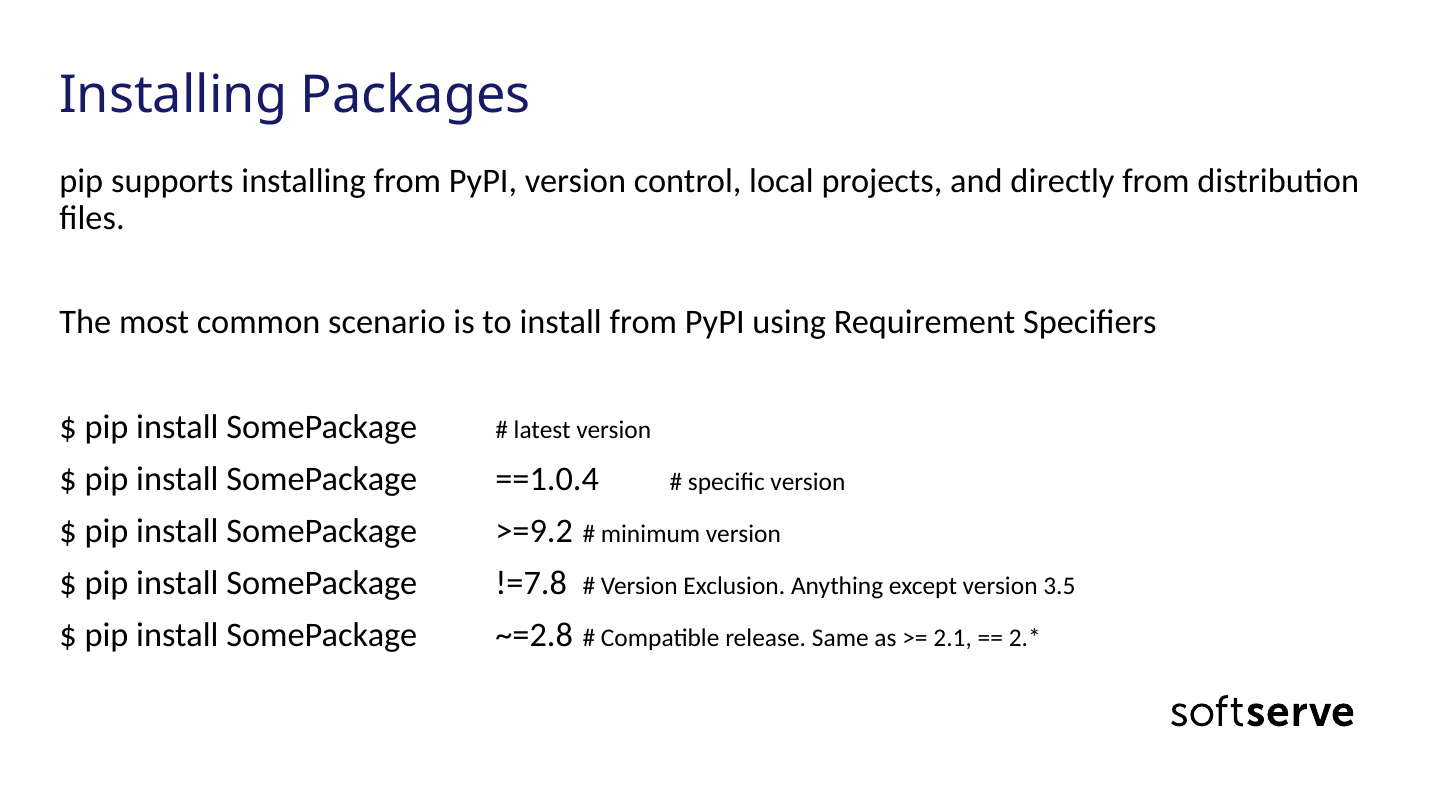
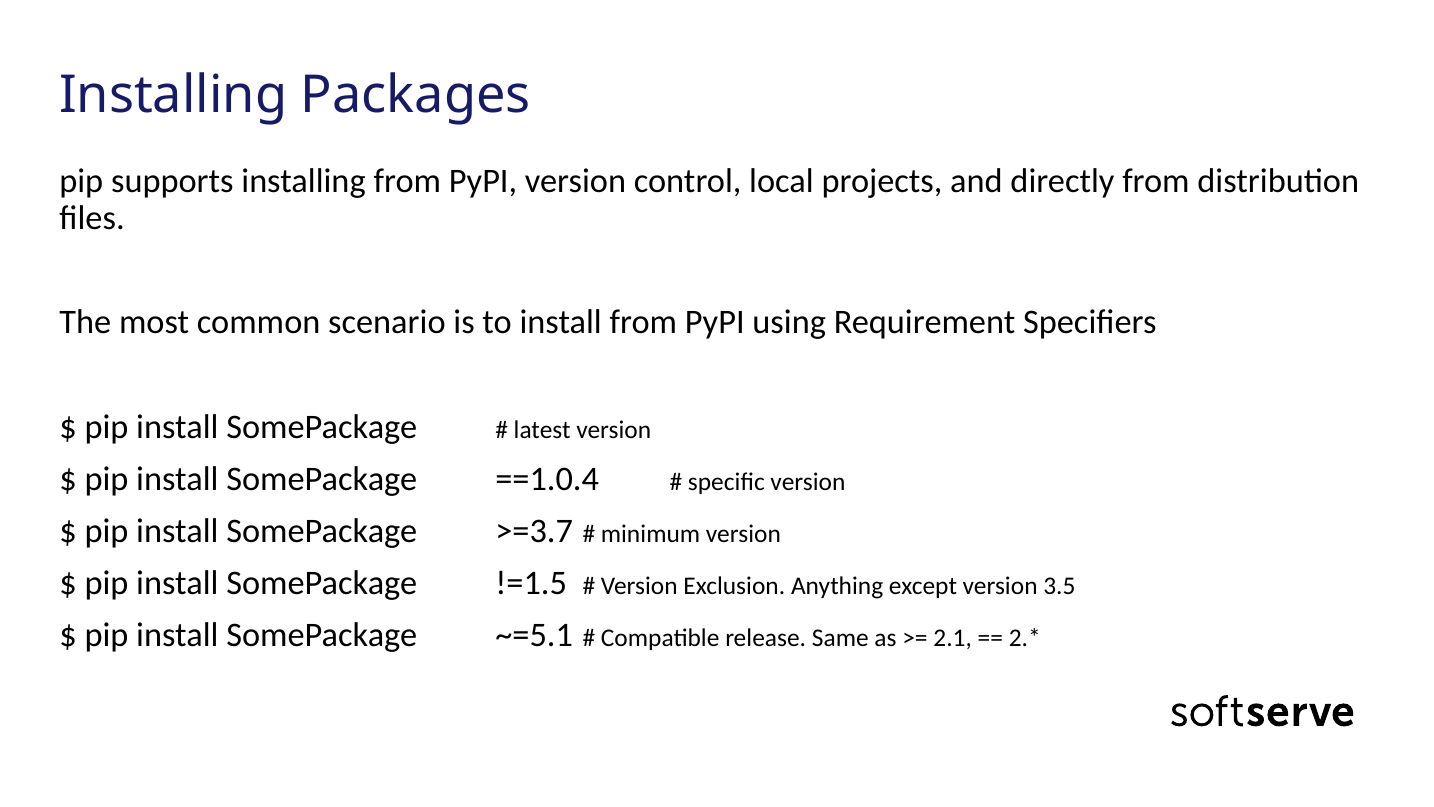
>=9.2: >=9.2 -> >=3.7 (534, 531)
!=7.8: !=7.8 -> !=1.5 (531, 583)
~=2.8: ~=2.8 -> ~=5.1 (534, 635)
